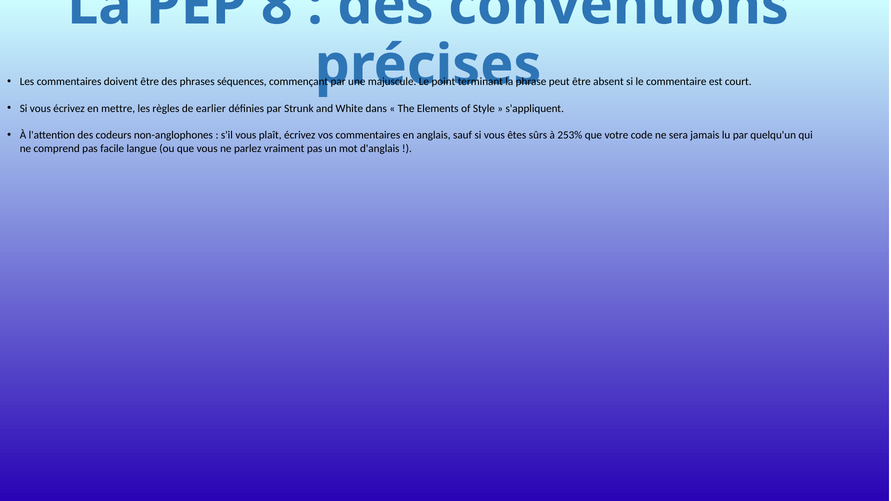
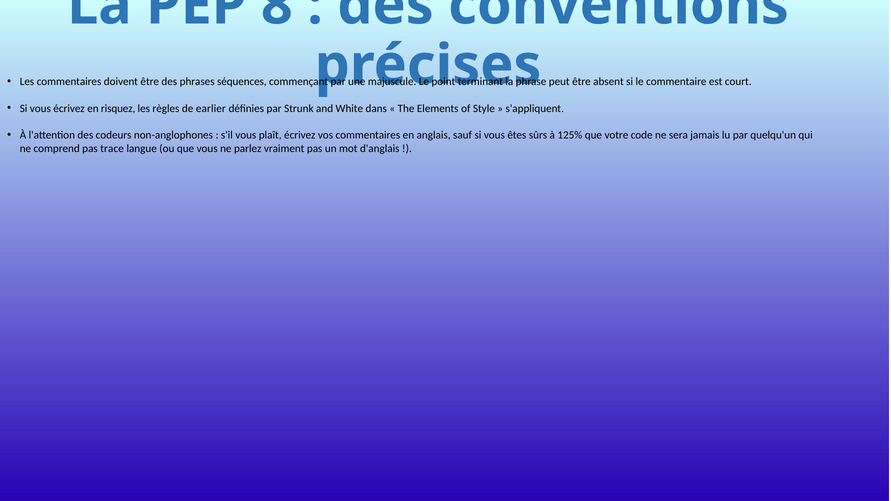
mettre: mettre -> risquez (118, 108)
253%: 253% -> 125% (570, 135)
facile: facile -> trace (112, 149)
